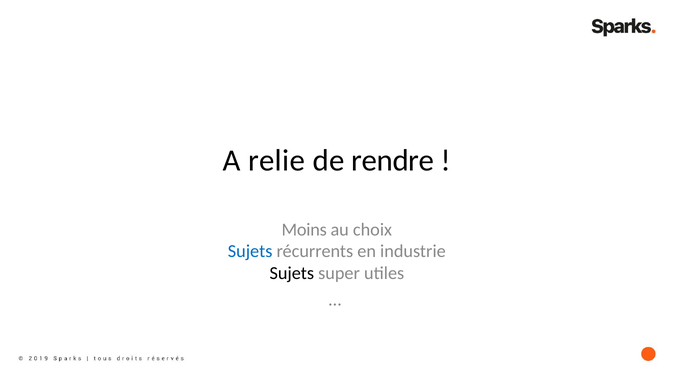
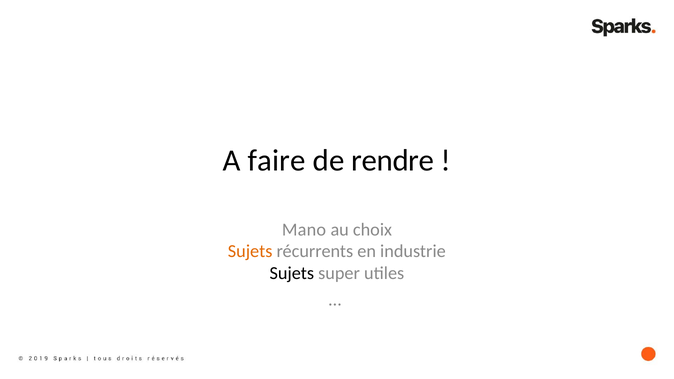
relie: relie -> faire (277, 161)
Moins: Moins -> Mano (304, 230)
Sujets colour: blue -> orange (250, 251)
